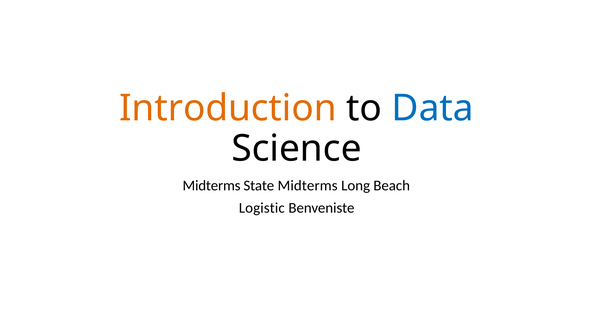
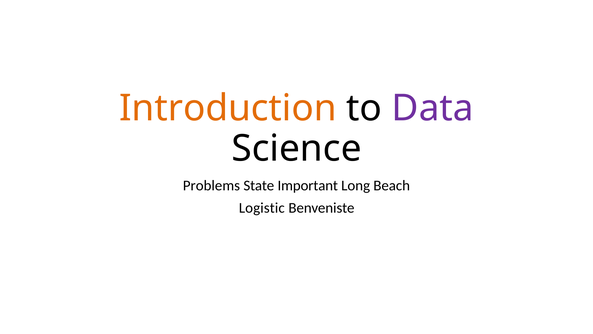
Data colour: blue -> purple (433, 108)
Midterms: Midterms -> Problems (211, 185)
State Midterms: Midterms -> Important (308, 185)
